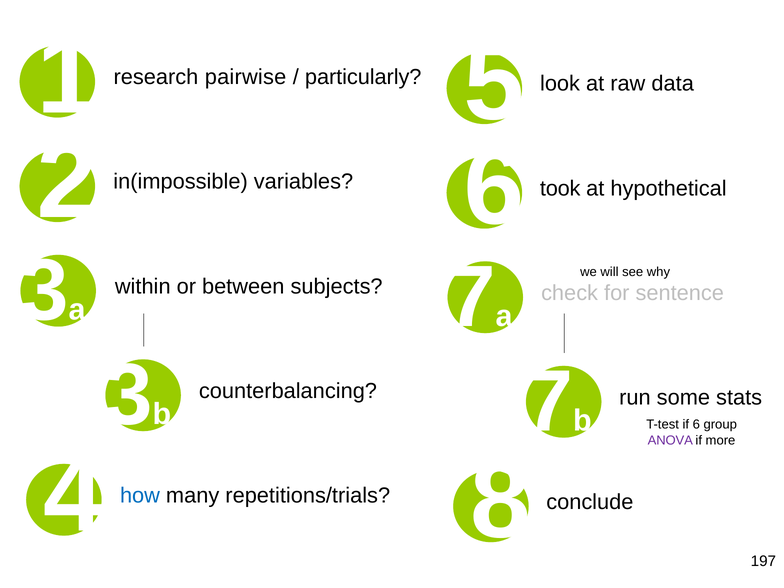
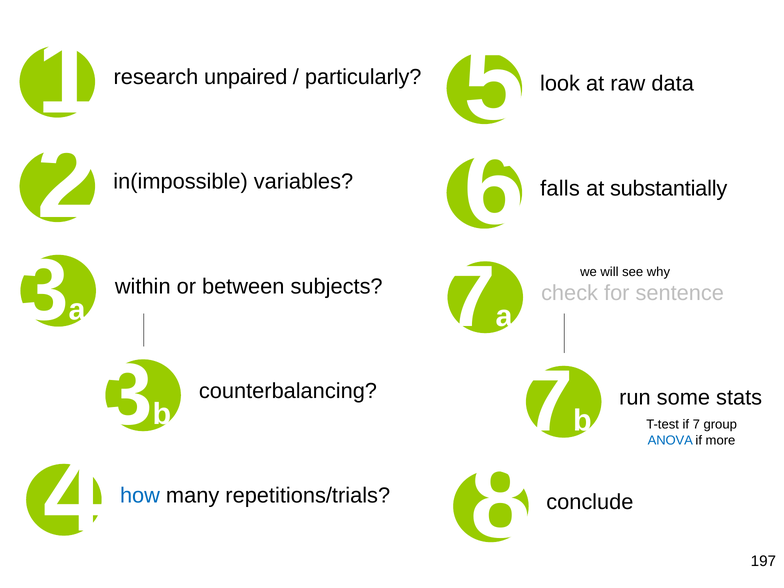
pairwise: pairwise -> unpaired (246, 77)
took: took -> falls (560, 188)
hypothetical: hypothetical -> substantially (669, 188)
if 6: 6 -> 7 (696, 425)
ANOVA colour: purple -> blue (670, 440)
